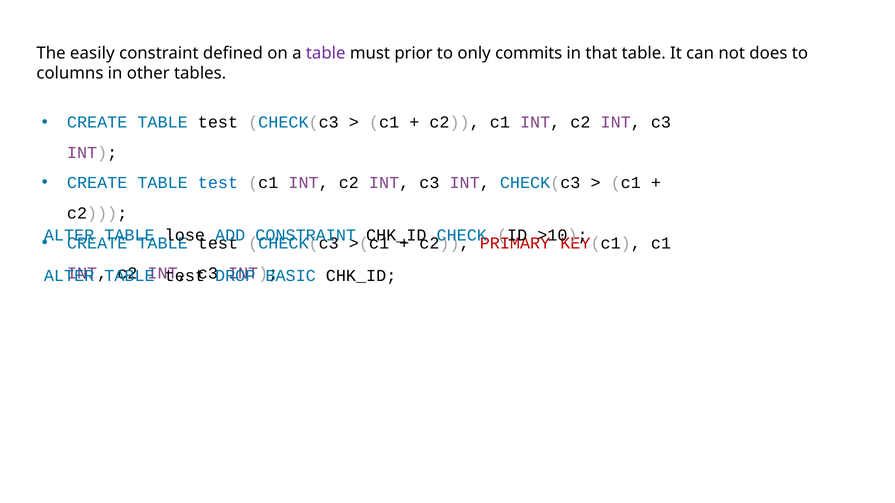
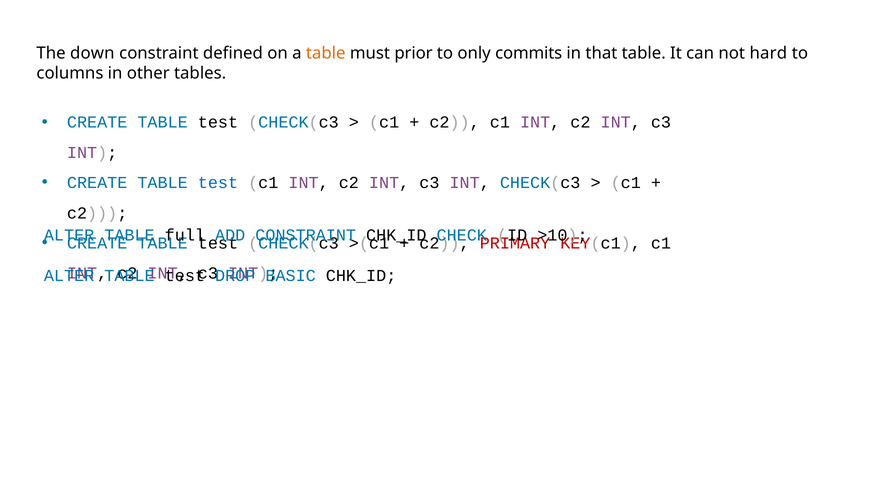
easily: easily -> down (92, 53)
table colour: purple -> orange (326, 53)
does: does -> hard (768, 53)
lose: lose -> full (185, 235)
